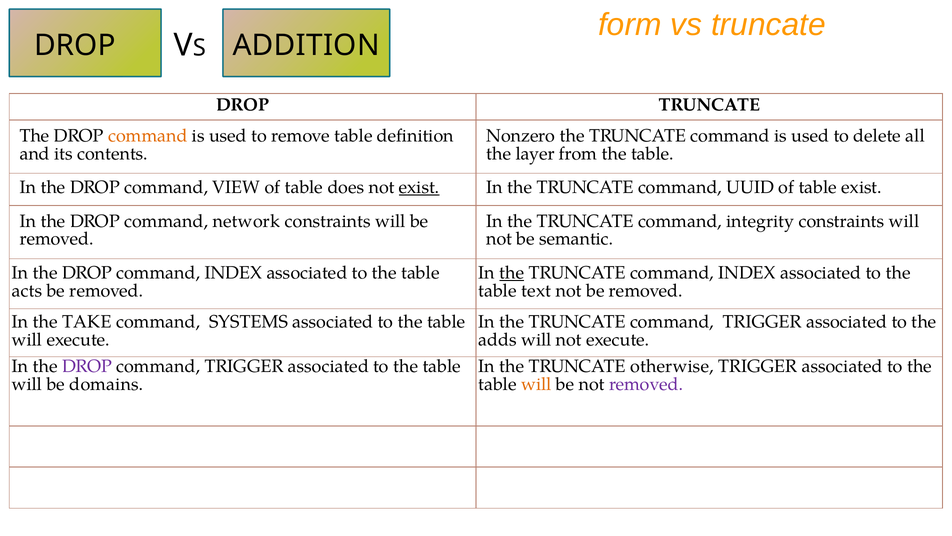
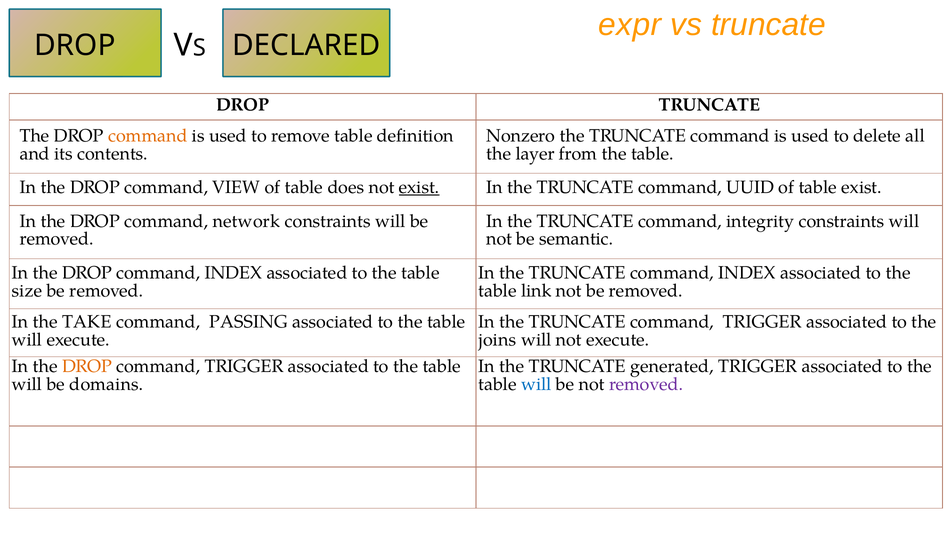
form: form -> expr (630, 25)
ADDITION: ADDITION -> DECLARED (306, 45)
the underline: present -> none (512, 273)
acts: acts -> size (27, 291)
text: text -> link (536, 291)
SYSTEMS: SYSTEMS -> PASSING (248, 322)
adds: adds -> joins (498, 339)
DROP colour: purple -> orange (87, 366)
otherwise: otherwise -> generated (672, 366)
will colour: orange -> blue (536, 384)
